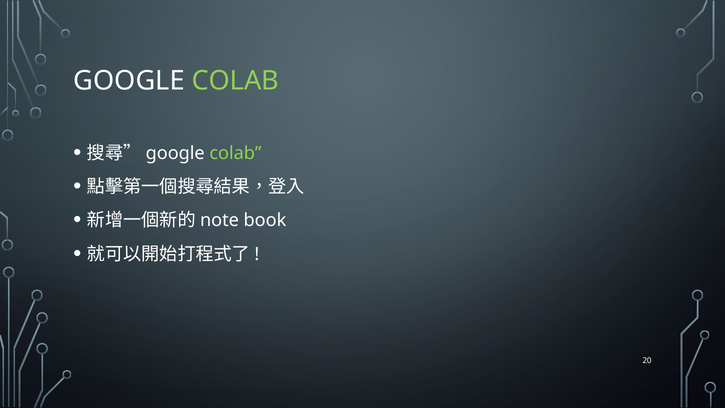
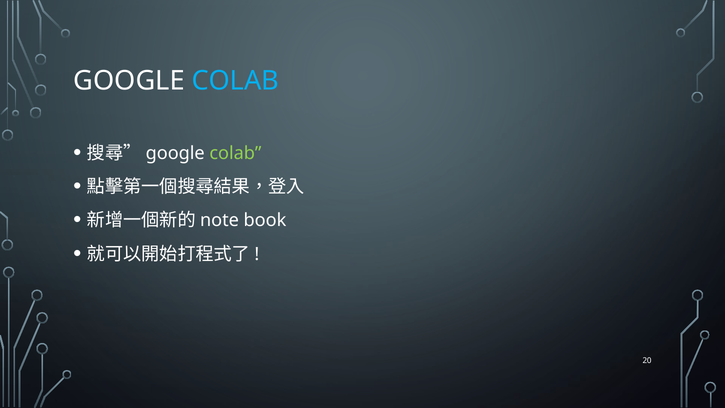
COLAB colour: light green -> light blue (235, 81)
